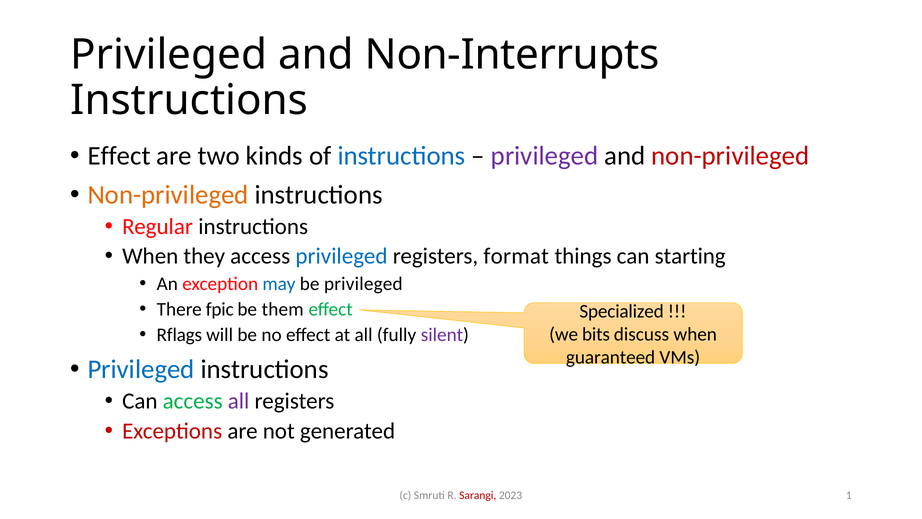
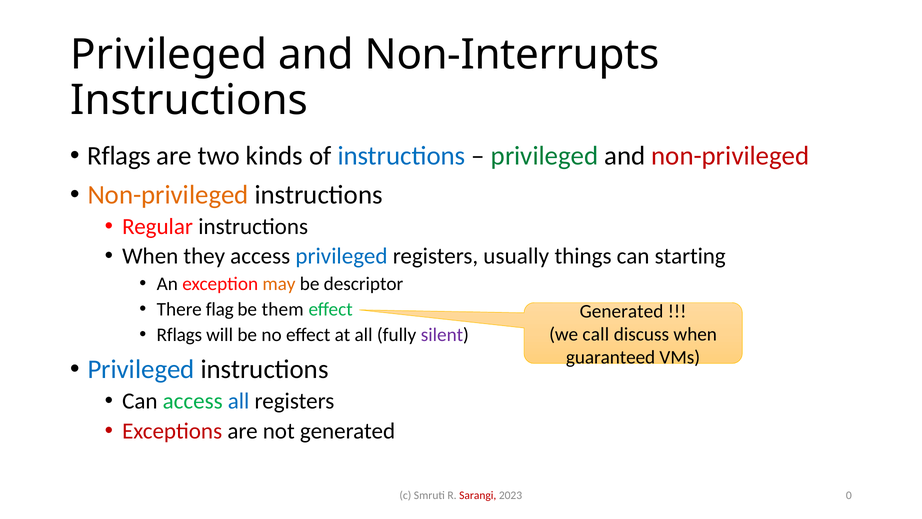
Effect: Effect -> Rflags (119, 156)
privileged colour: purple -> green (545, 156)
format: format -> usually (516, 256)
may colour: blue -> orange (279, 284)
be privileged: privileged -> descriptor (363, 284)
fpic: fpic -> flag (220, 309)
Specialized: Specialized -> Generated (621, 311)
bits: bits -> call (596, 334)
all colour: purple -> blue (239, 401)
1: 1 -> 0 (849, 495)
